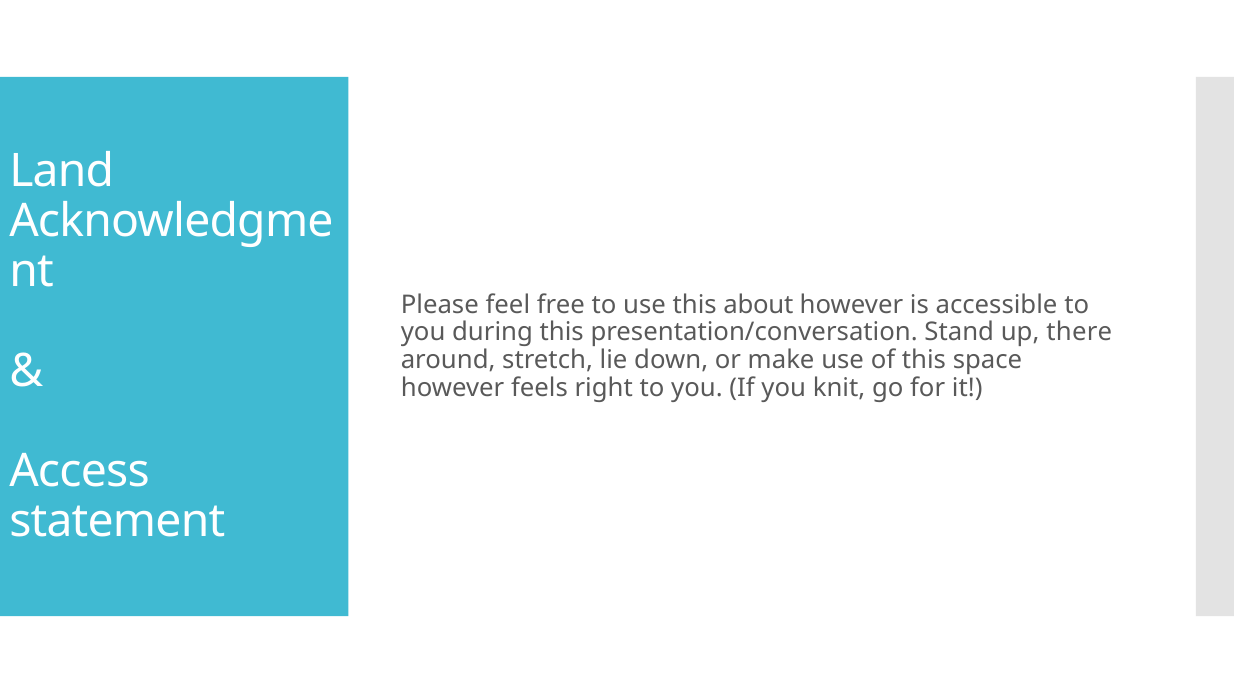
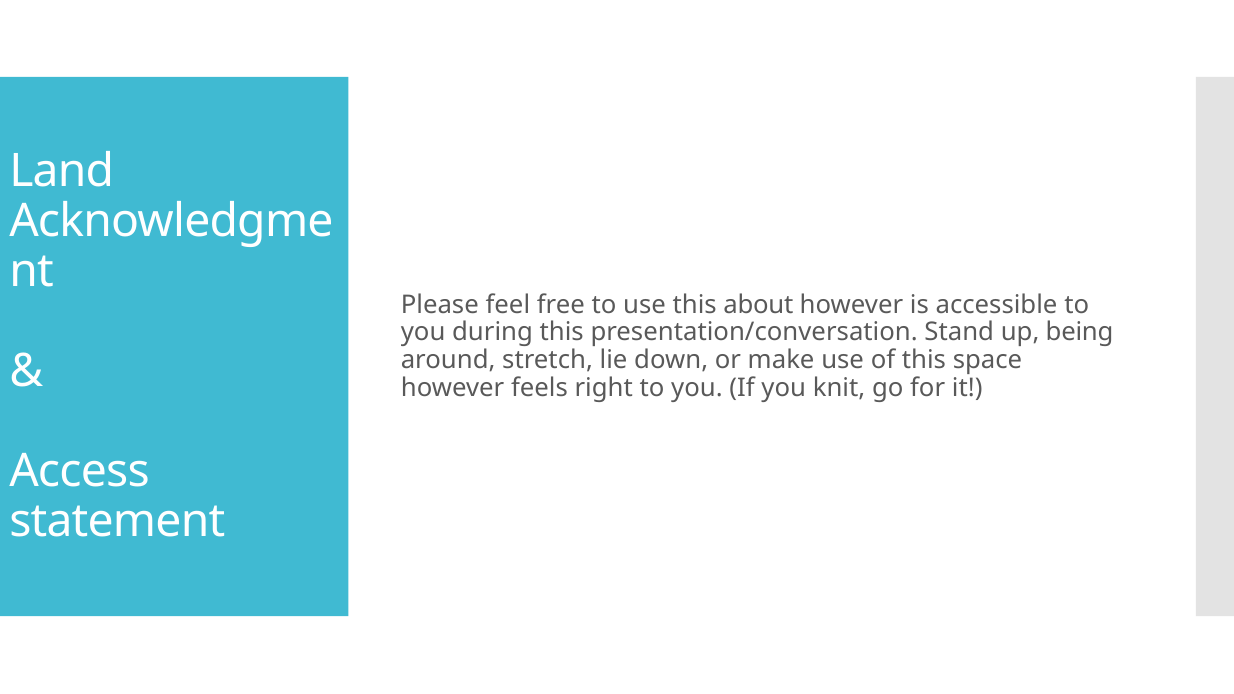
there: there -> being (1080, 333)
